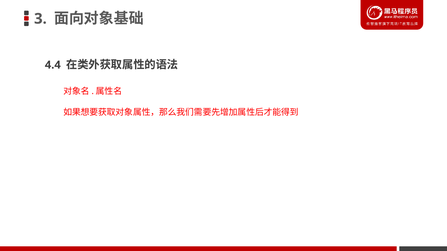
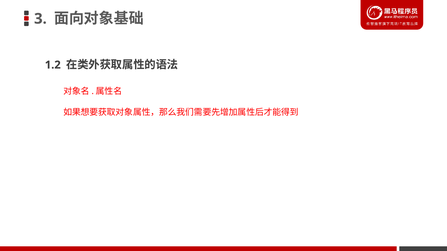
4.4: 4.4 -> 1.2 (53, 65)
